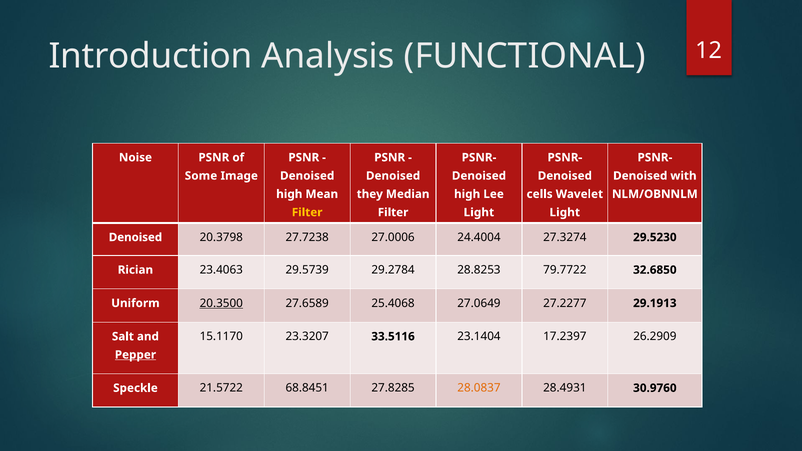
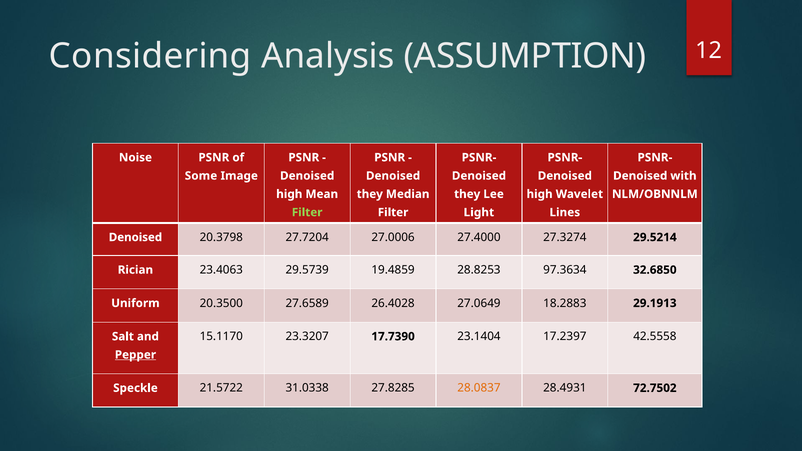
Introduction: Introduction -> Considering (150, 56)
FUNCTIONAL: FUNCTIONAL -> ASSUMPTION (525, 56)
high: high -> they (467, 194)
cells: cells -> high (540, 194)
Filter colour: yellow -> light green (307, 212)
Light: Light -> Lines (565, 212)
27.7238: 27.7238 -> 27.7204 (307, 237)
24.4004: 24.4004 -> 27.4000 (479, 237)
29.5230: 29.5230 -> 29.5214 (655, 237)
29.2784: 29.2784 -> 19.4859 (393, 270)
79.7722: 79.7722 -> 97.3634 (565, 270)
20.3500 underline: present -> none (221, 303)
25.4068: 25.4068 -> 26.4028 (393, 303)
27.2277: 27.2277 -> 18.2883 (565, 303)
33.5116: 33.5116 -> 17.7390 (393, 337)
26.2909: 26.2909 -> 42.5558 (655, 337)
68.8451: 68.8451 -> 31.0338 (307, 388)
30.9760: 30.9760 -> 72.7502 (655, 388)
